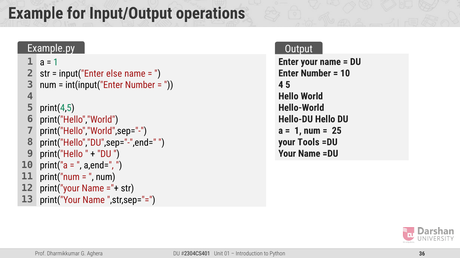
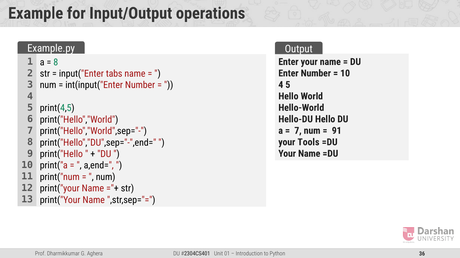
1: 1 -> 8 (56, 62)
else: else -> tabs (114, 74)
1: 1 -> 7 (298, 131)
25: 25 -> 91 (337, 131)
